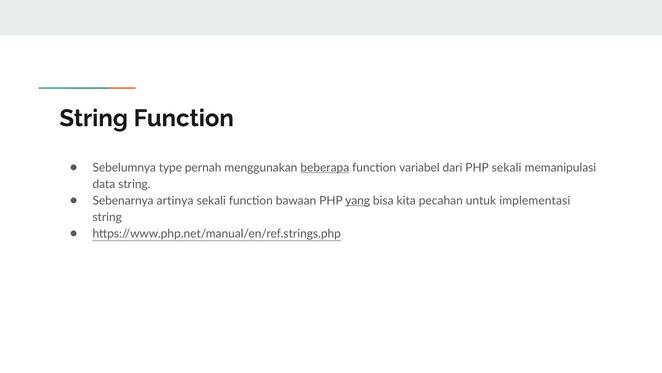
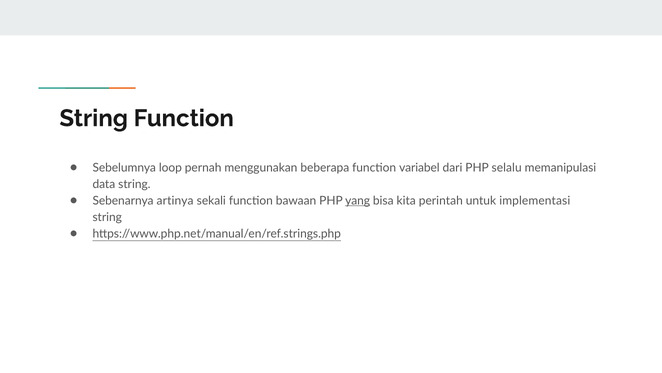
type: type -> loop (170, 167)
beberapa underline: present -> none (325, 167)
PHP sekali: sekali -> selalu (507, 167)
pecahan: pecahan -> perintah (441, 200)
